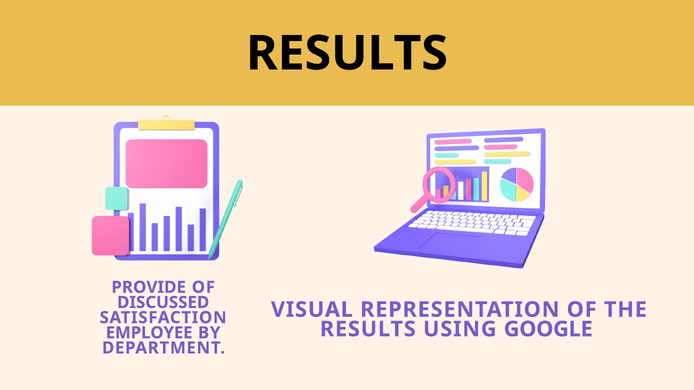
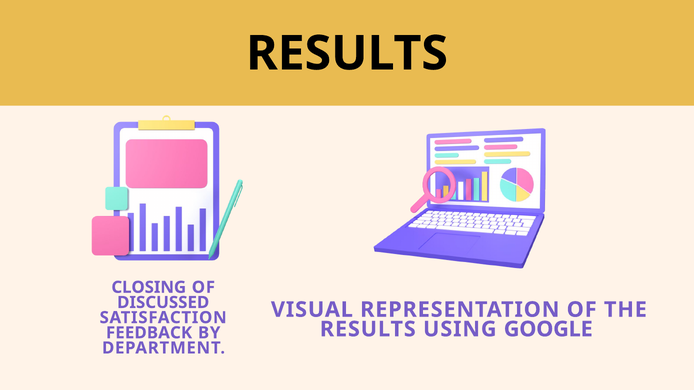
PROVIDE: PROVIDE -> CLOSING (149, 288)
EMPLOYEE: EMPLOYEE -> FEEDBACK (149, 333)
